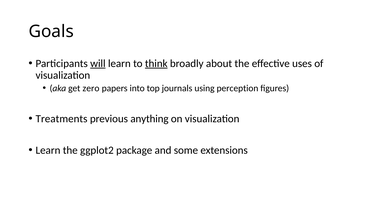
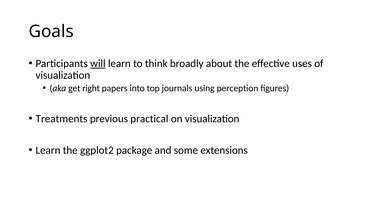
think underline: present -> none (156, 63)
zero: zero -> right (91, 88)
anything: anything -> practical (149, 119)
